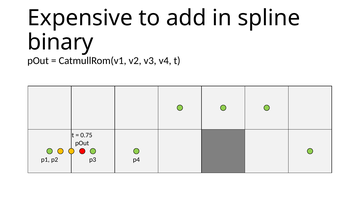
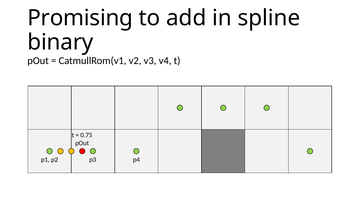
Expensive: Expensive -> Promising (80, 18)
